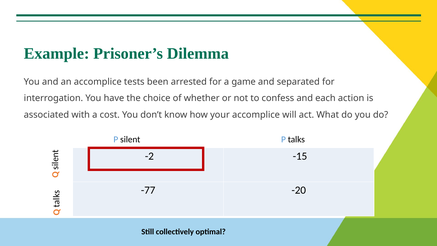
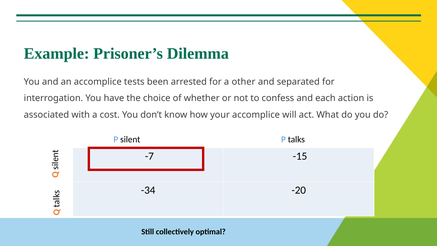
game: game -> other (244, 82)
-2: -2 -> -7 (149, 156)
-77: -77 -> -34 (148, 190)
